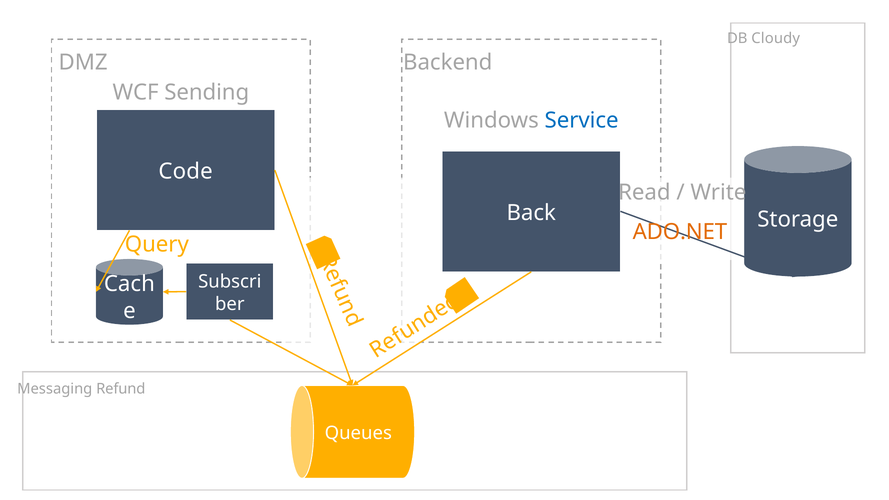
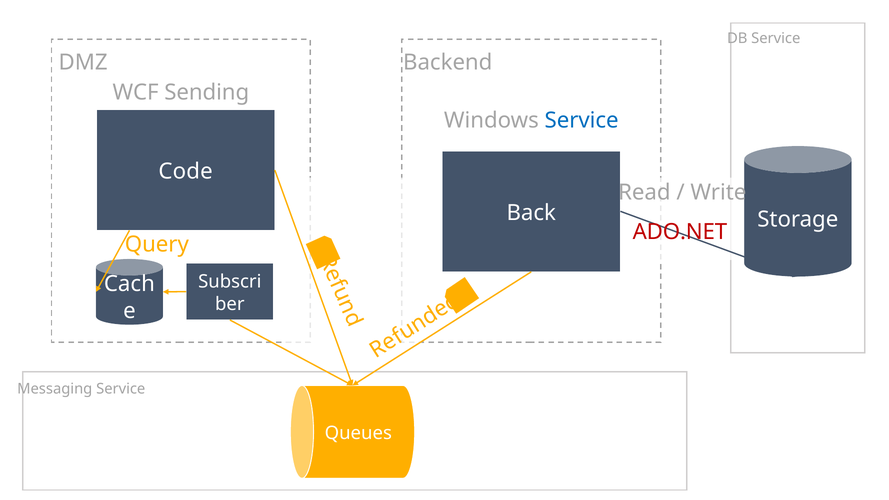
DB Cloudy: Cloudy -> Service (776, 39)
ADO.NET colour: orange -> red (680, 232)
Messaging Refund: Refund -> Service (121, 389)
